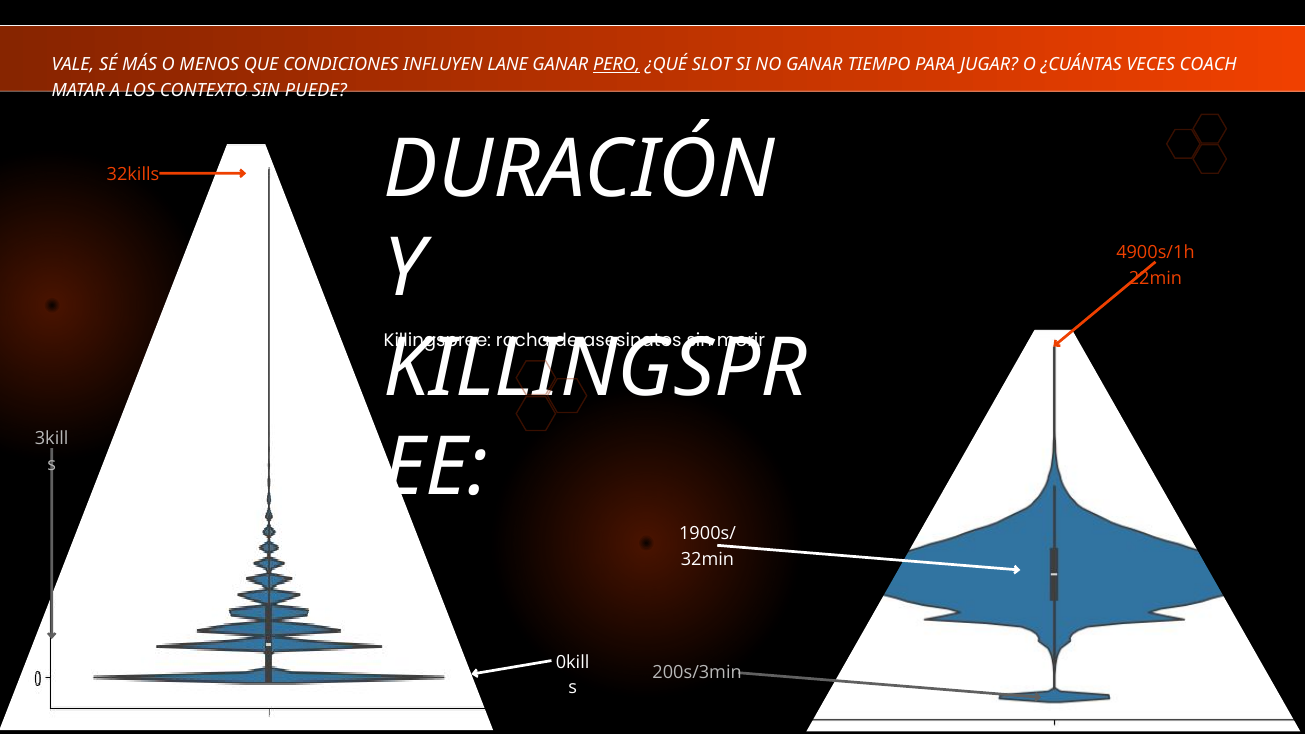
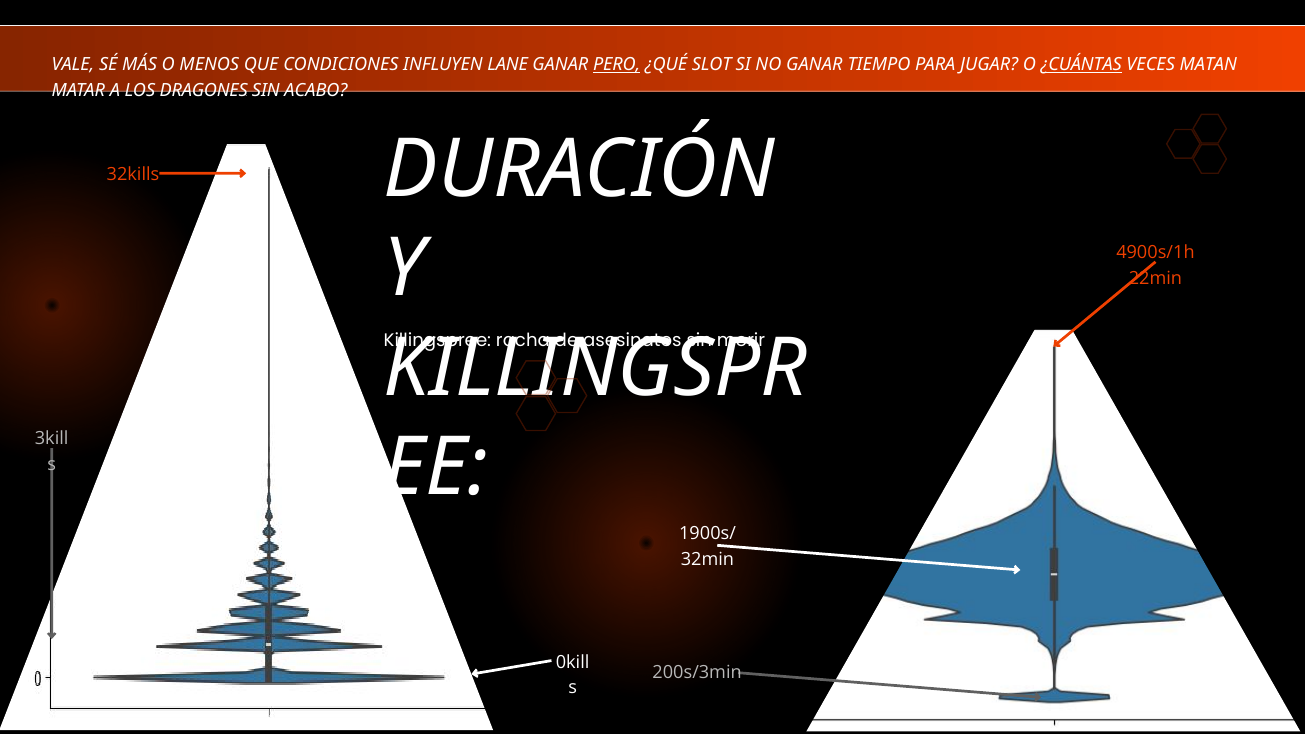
¿CUÁNTAS underline: none -> present (1081, 65)
COACH: COACH -> MATAN (1208, 65)
CONTEXTO: CONTEXTO -> DRAGONES (204, 90)
PUEDE: PUEDE -> ACABO (316, 90)
